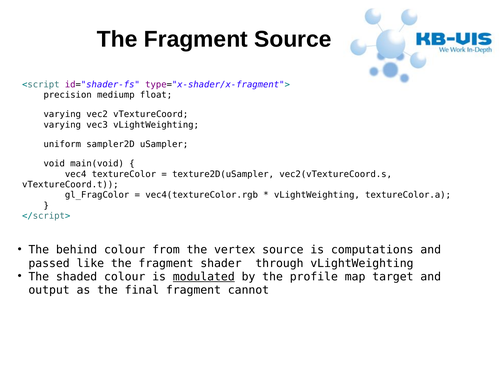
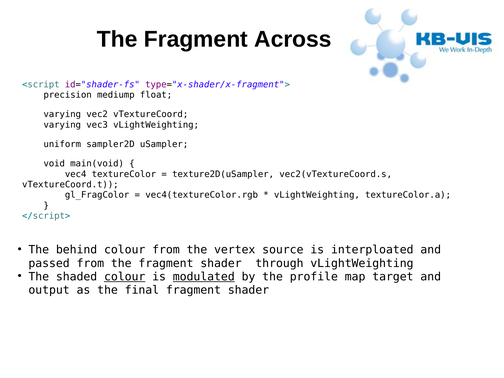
Fragment Source: Source -> Across (293, 39)
computations: computations -> interploated (372, 250)
passed like: like -> from (90, 263)
colour underline: none -> present (125, 277)
final fragment cannot: cannot -> shader (248, 290)
